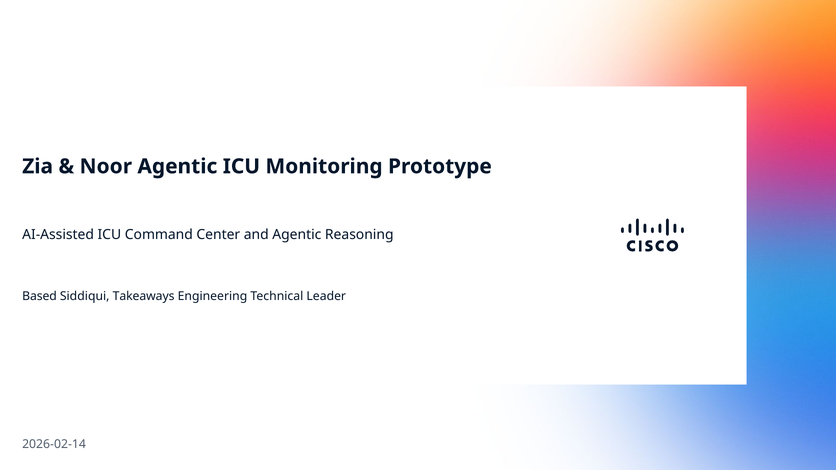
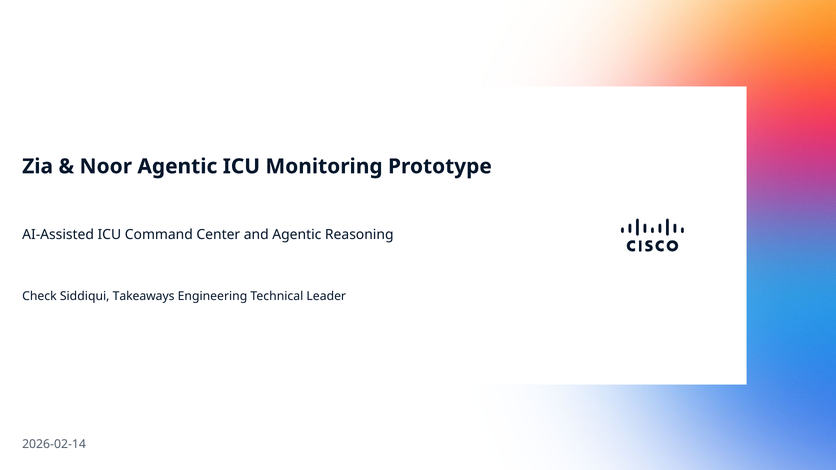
Based: Based -> Check (39, 297)
